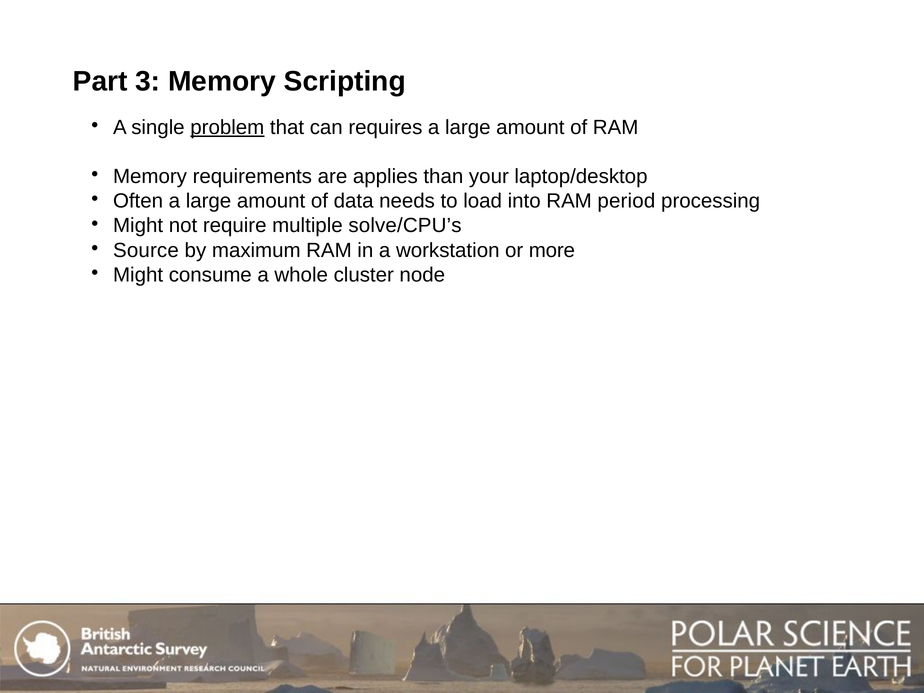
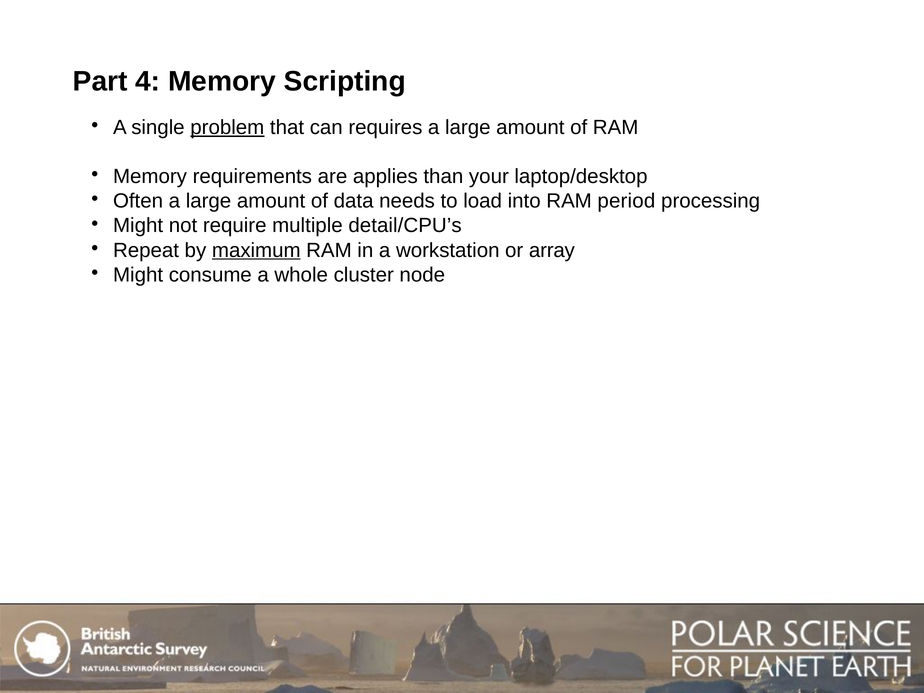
3: 3 -> 4 (148, 81)
solve/CPU’s: solve/CPU’s -> detail/CPU’s (405, 226)
Source: Source -> Repeat (146, 250)
maximum underline: none -> present (256, 250)
more: more -> array (552, 250)
